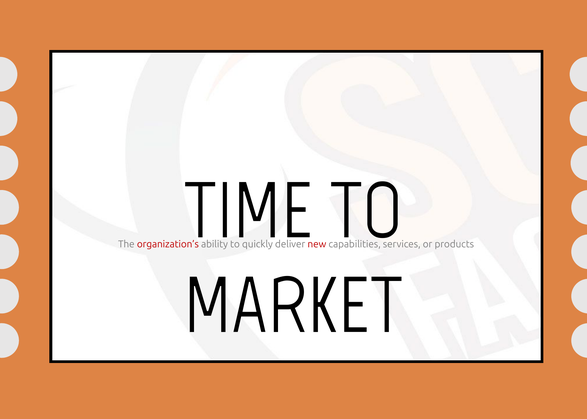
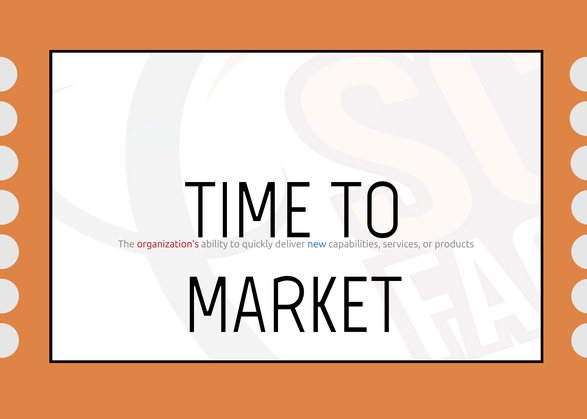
new colour: red -> blue (317, 244)
